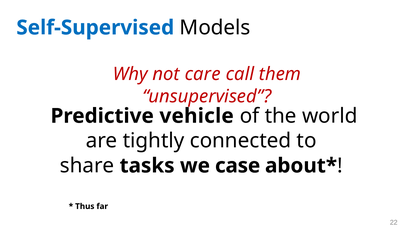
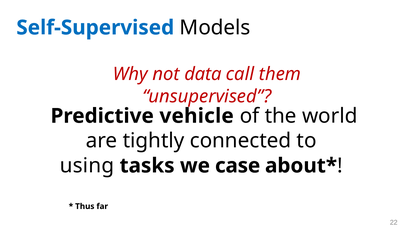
care: care -> data (203, 74)
share: share -> using (87, 166)
